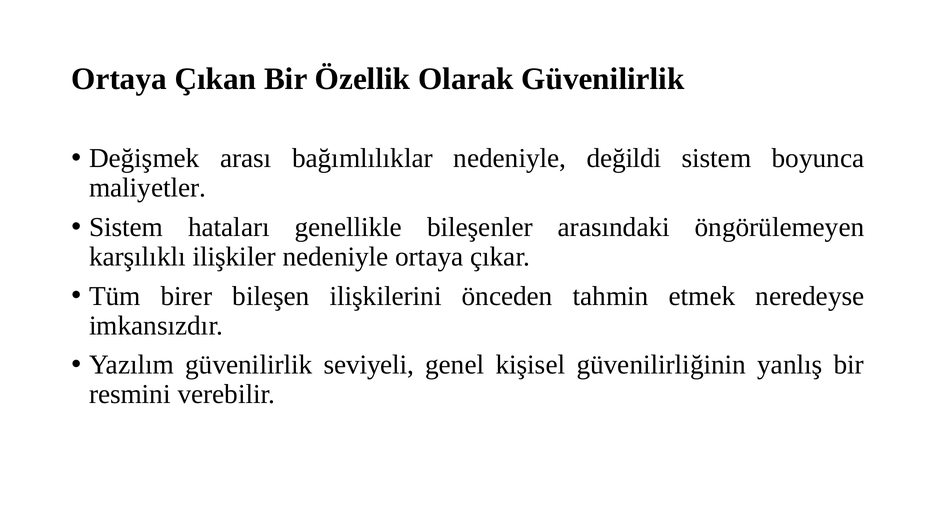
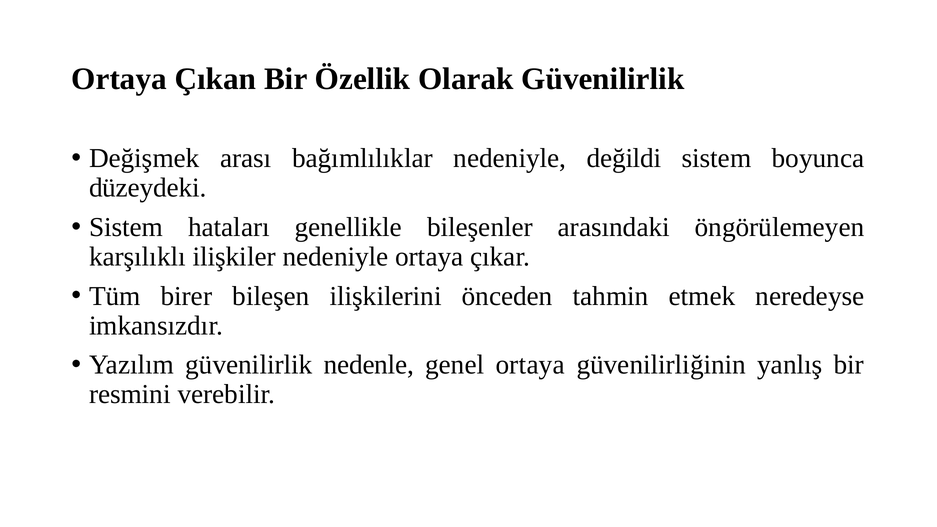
maliyetler: maliyetler -> düzeydeki (148, 188)
seviyeli: seviyeli -> nedenle (369, 365)
genel kişisel: kişisel -> ortaya (530, 365)
